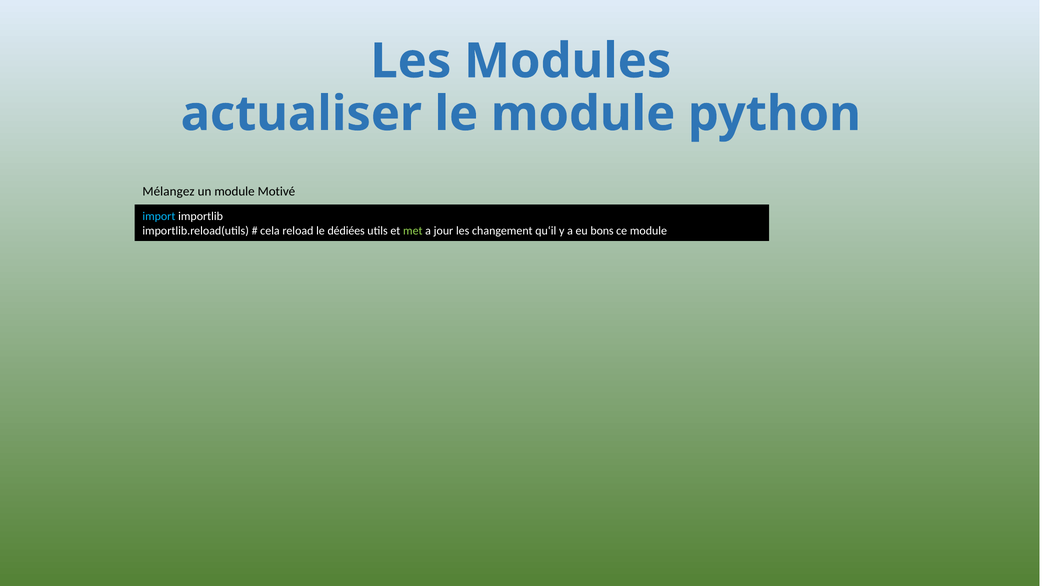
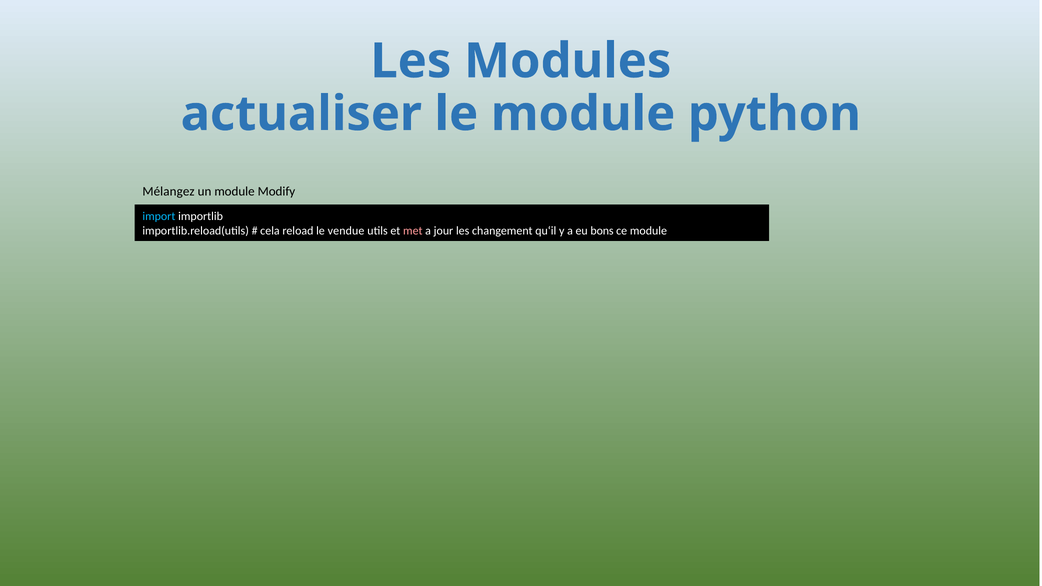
Motivé: Motivé -> Modify (276, 192)
dédiées: dédiées -> vendue (346, 231)
met colour: light green -> pink (413, 231)
